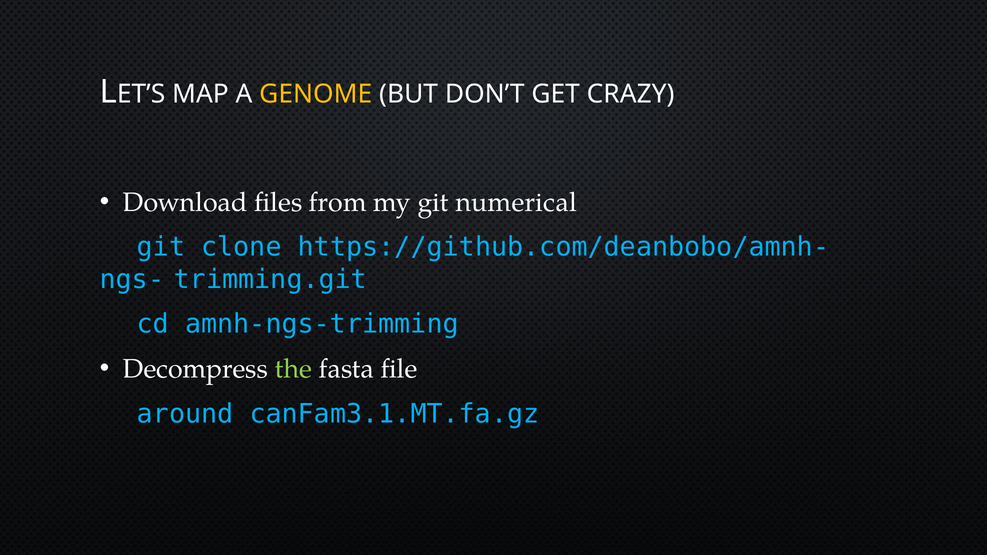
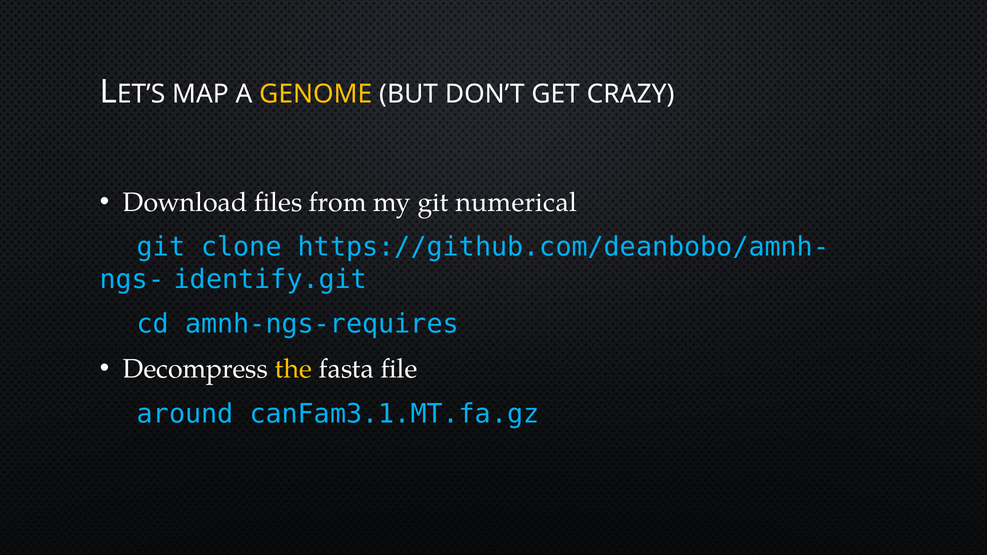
trimming.git: trimming.git -> identify.git (270, 279)
amnh-ngs-trimming: amnh-ngs-trimming -> amnh-ngs-requires (322, 324)
the colour: light green -> yellow (293, 369)
